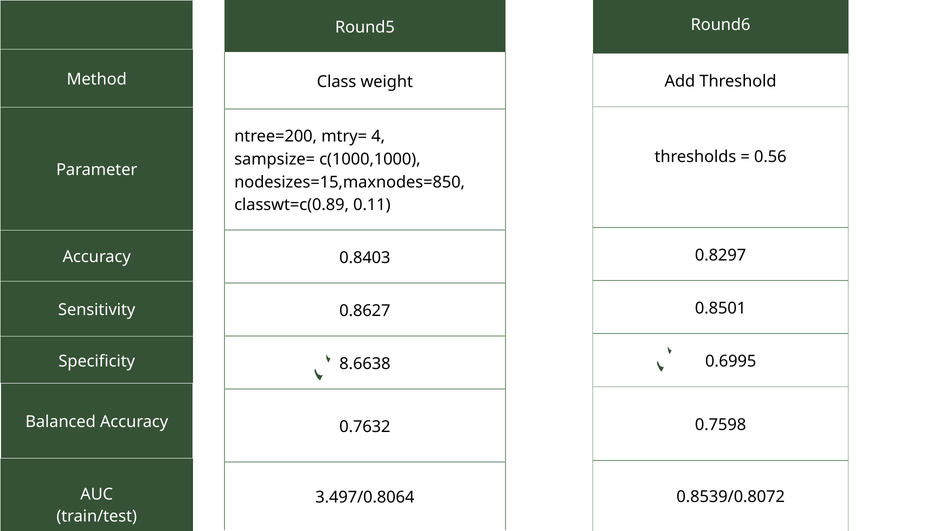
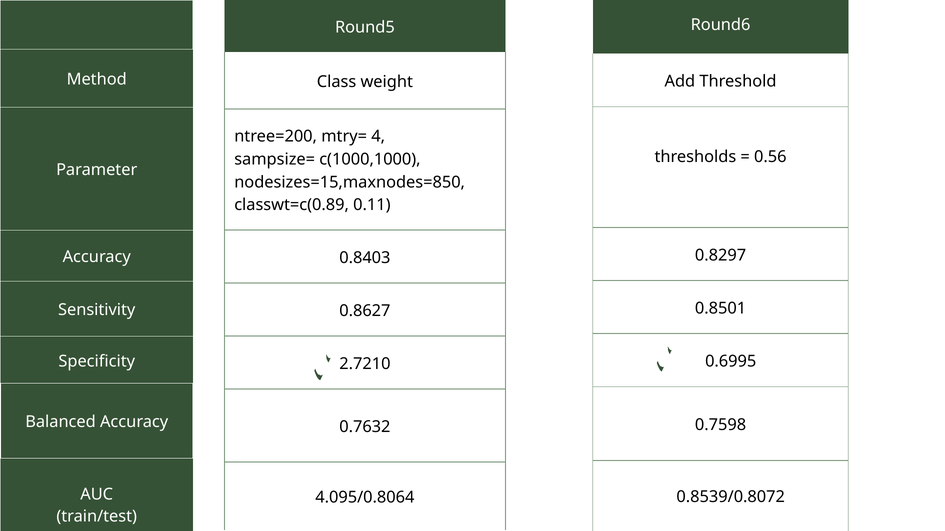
8.6638: 8.6638 -> 2.7210 (365, 364)
3.497/0.8064: 3.497/0.8064 -> 4.095/0.8064 (365, 498)
